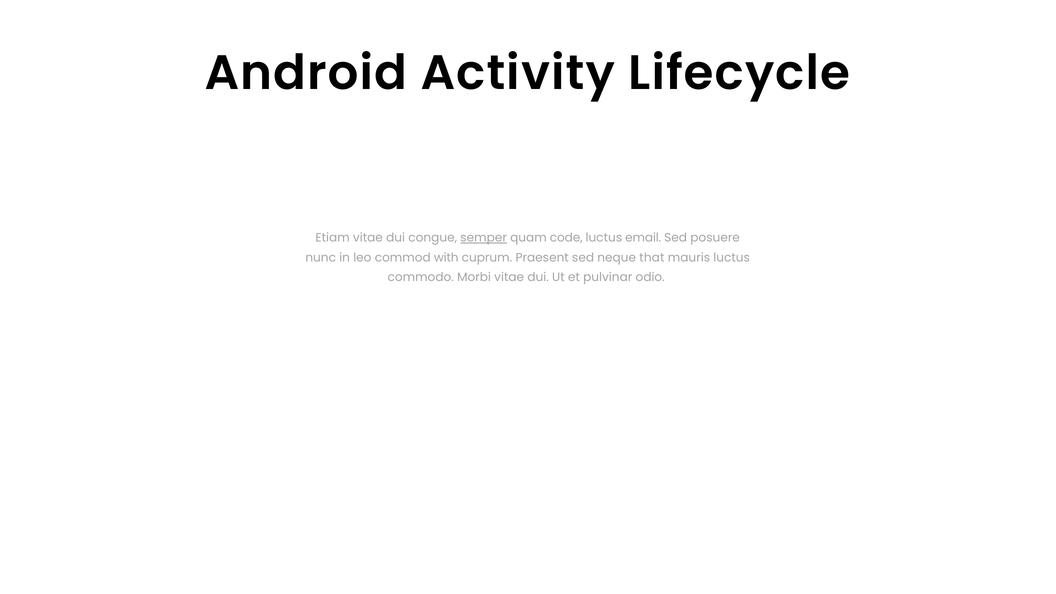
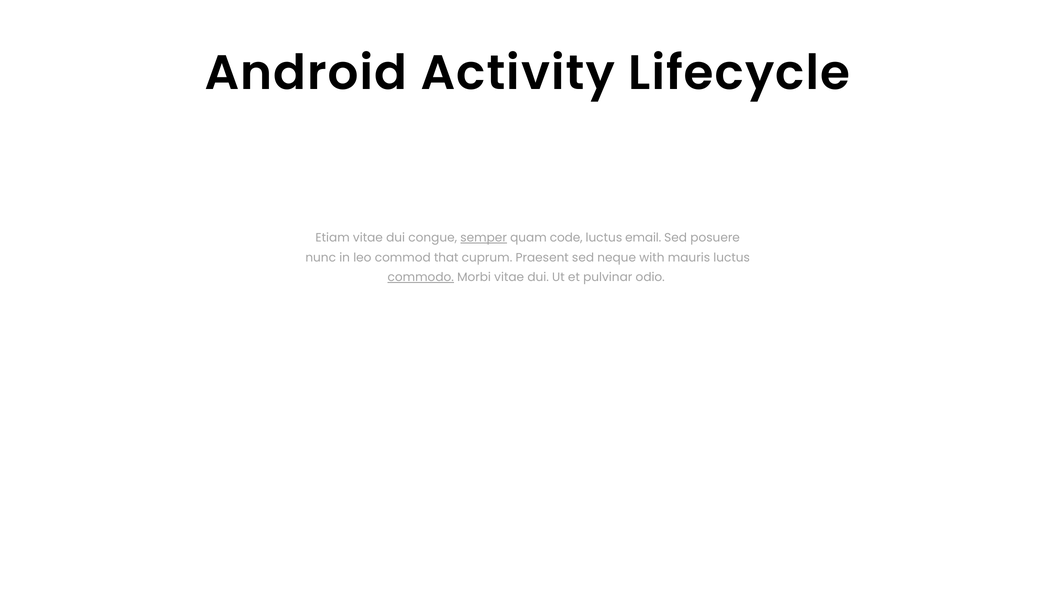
with: with -> that (446, 258)
that: that -> with (652, 258)
commodo underline: none -> present (421, 277)
